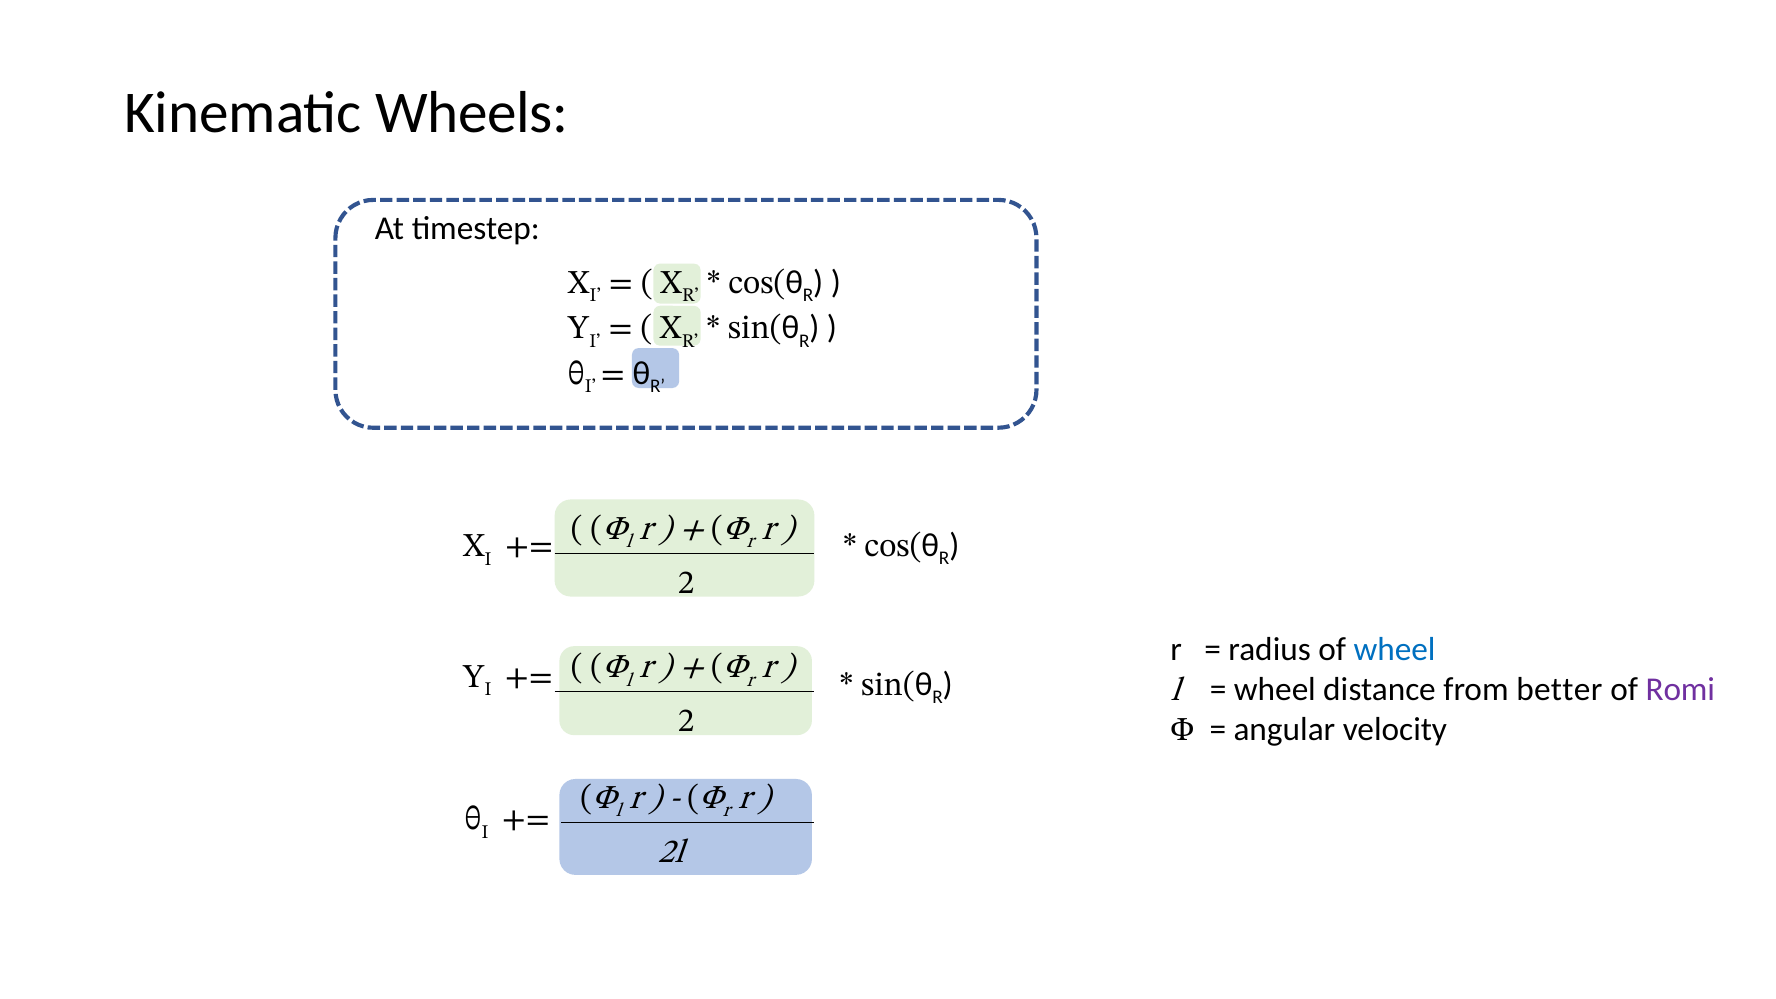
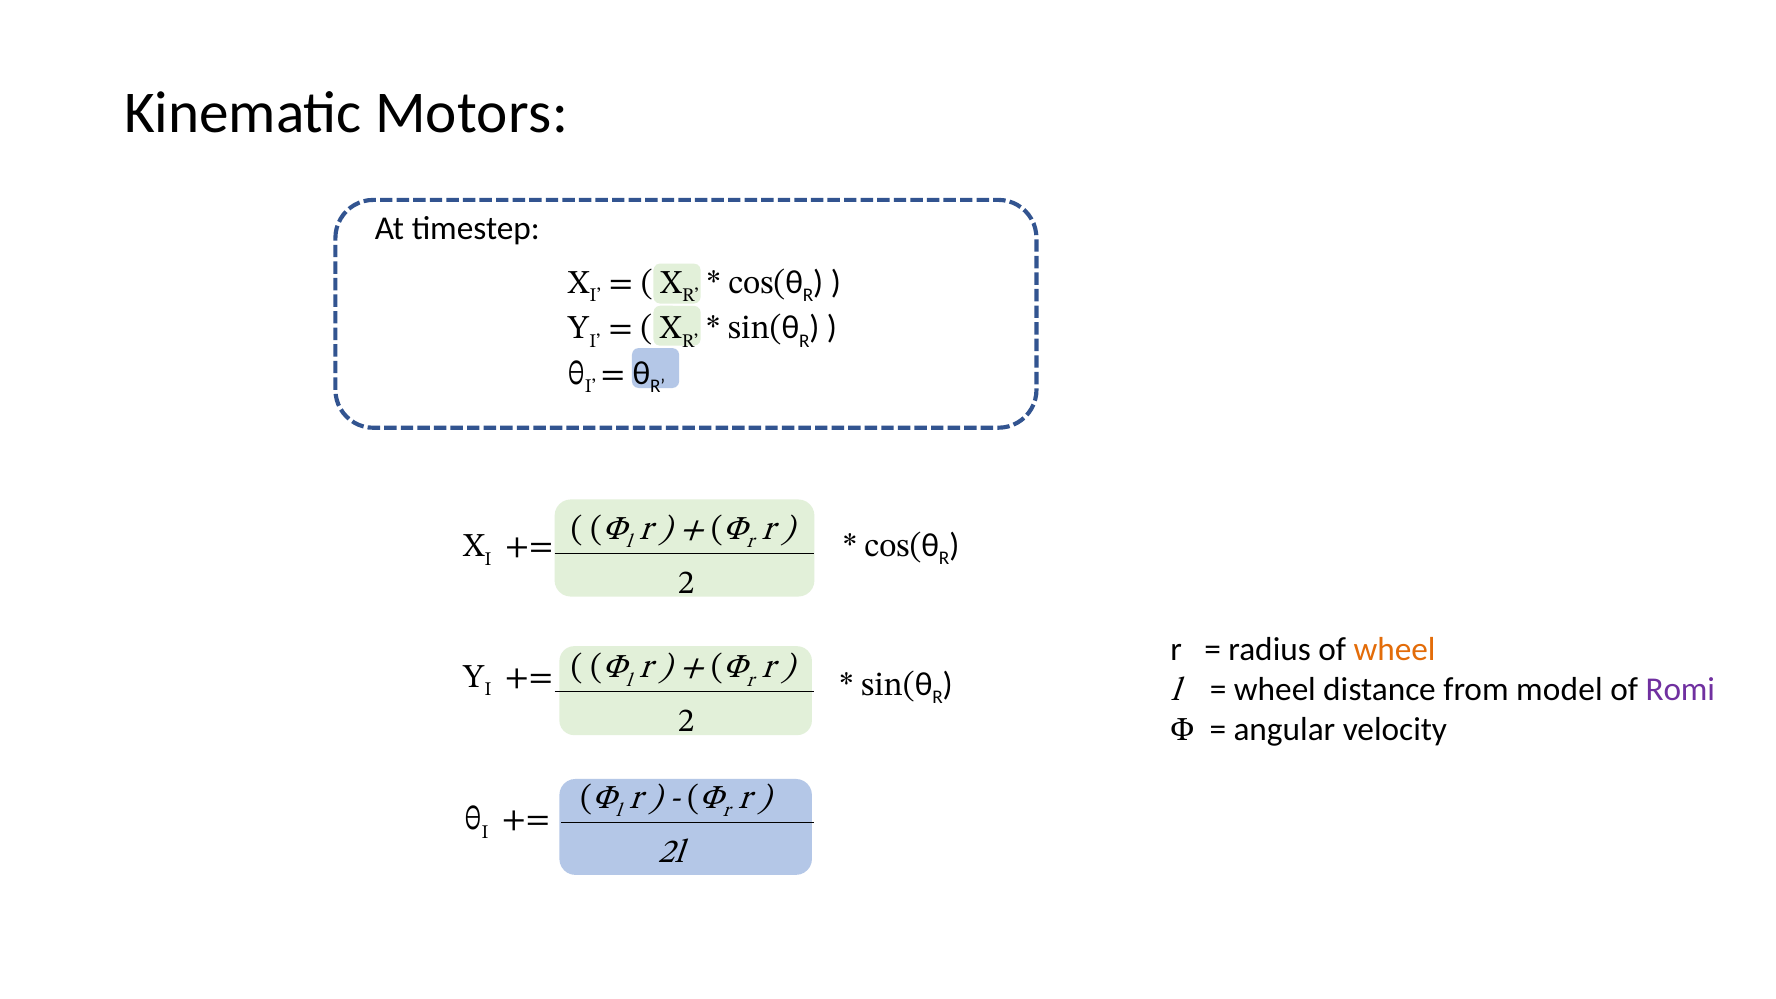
Wheels: Wheels -> Motors (472, 113)
wheel colour: blue -> orange (1395, 649)
better: better -> model (1559, 689)
